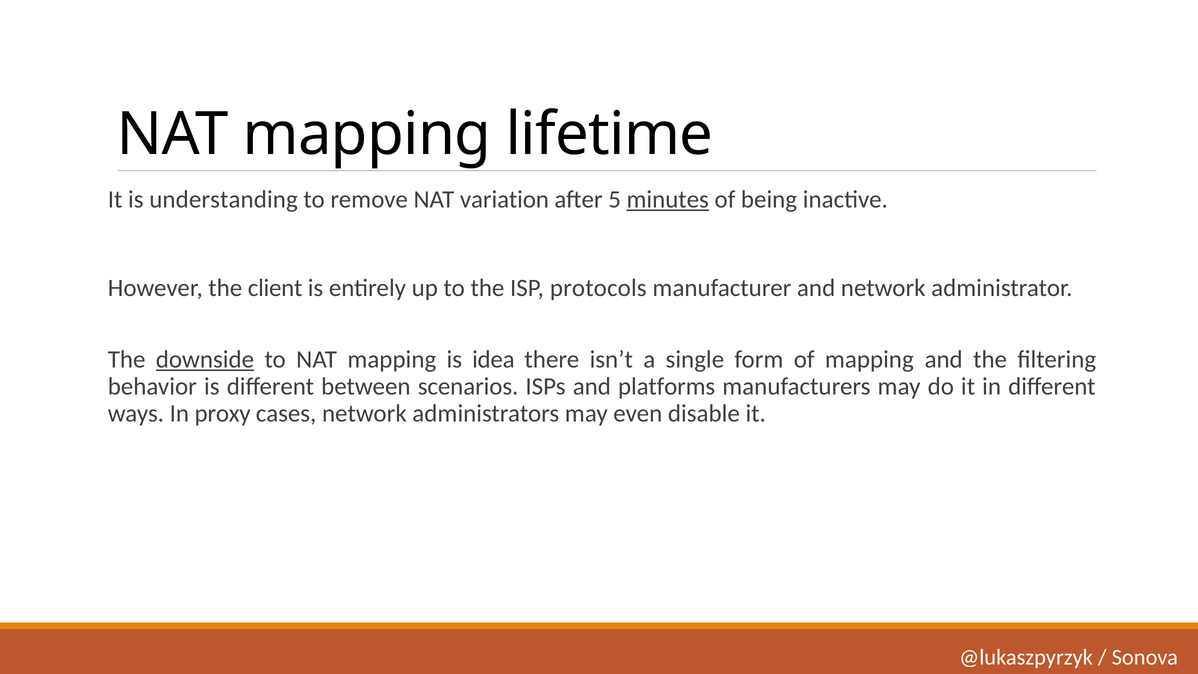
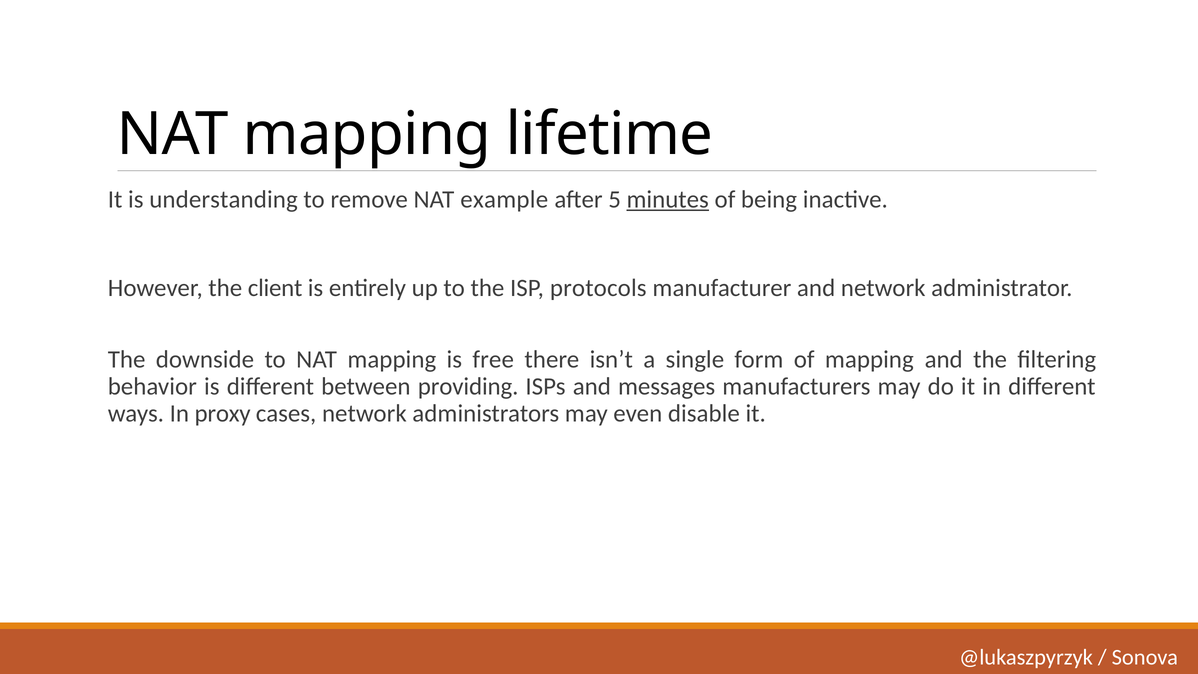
variation: variation -> example (504, 199)
downside underline: present -> none (205, 360)
idea: idea -> free (493, 360)
scenarios: scenarios -> providing (468, 387)
platforms: platforms -> messages (667, 387)
